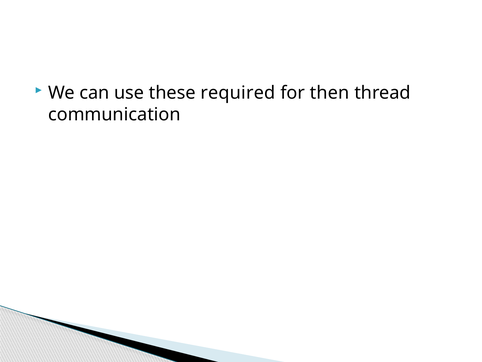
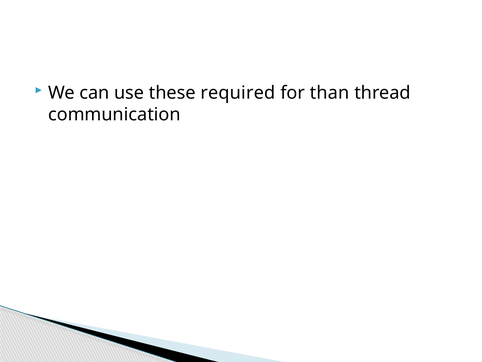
then: then -> than (330, 93)
